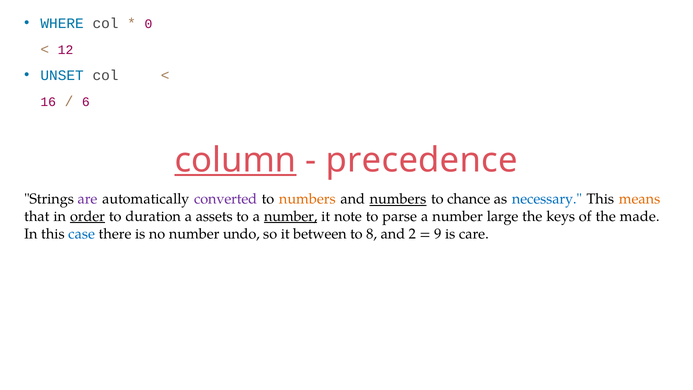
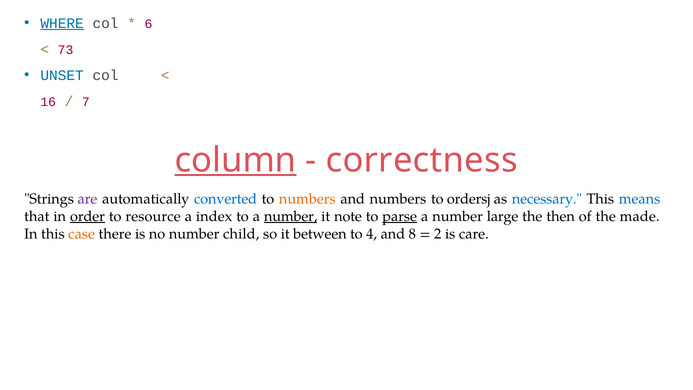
WHERE underline: none -> present (62, 23)
0: 0 -> 6 (148, 24)
12: 12 -> 73 (66, 50)
6: 6 -> 7 (86, 102)
precedence: precedence -> correctness (422, 160)
converted colour: purple -> blue (226, 199)
numbers underline: present -> none (398, 199)
chance: chance -> ordersj (469, 199)
means colour: orange -> blue (640, 199)
duration: duration -> resource (153, 216)
assets: assets -> index (214, 216)
parse underline: none -> present (400, 216)
keys: keys -> then (561, 216)
case colour: blue -> orange (82, 234)
undo: undo -> child (241, 234)
8: 8 -> 4 (372, 234)
2: 2 -> 8 (412, 234)
9: 9 -> 2 (438, 234)
